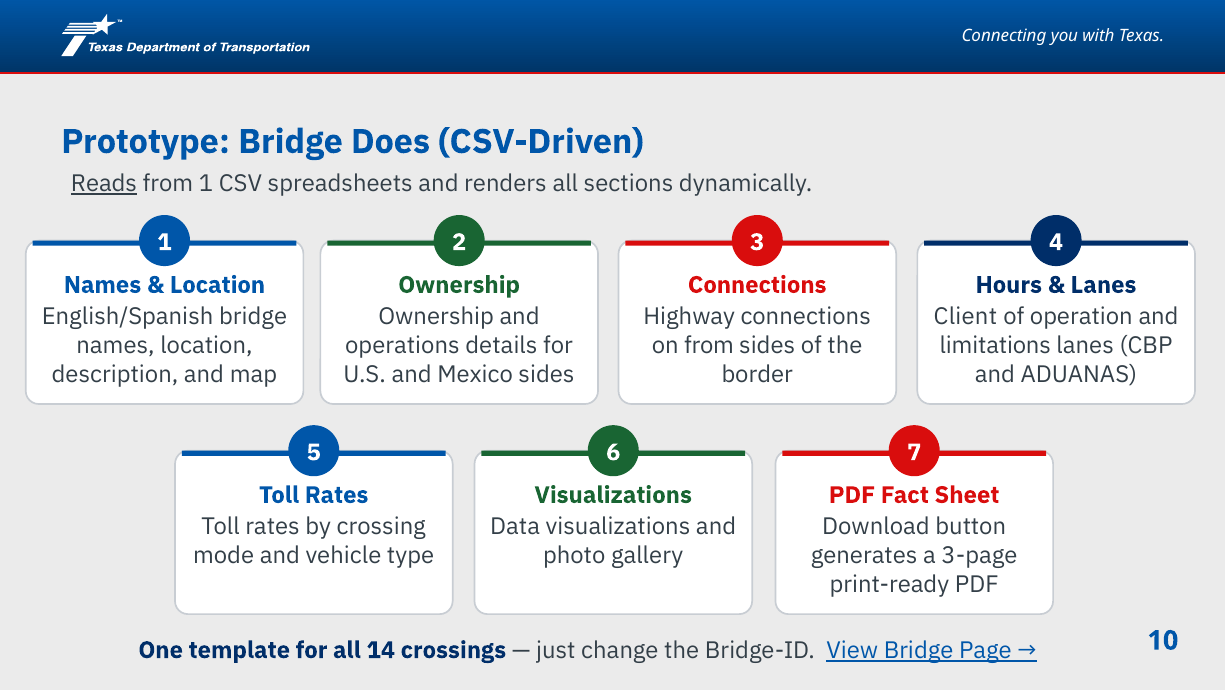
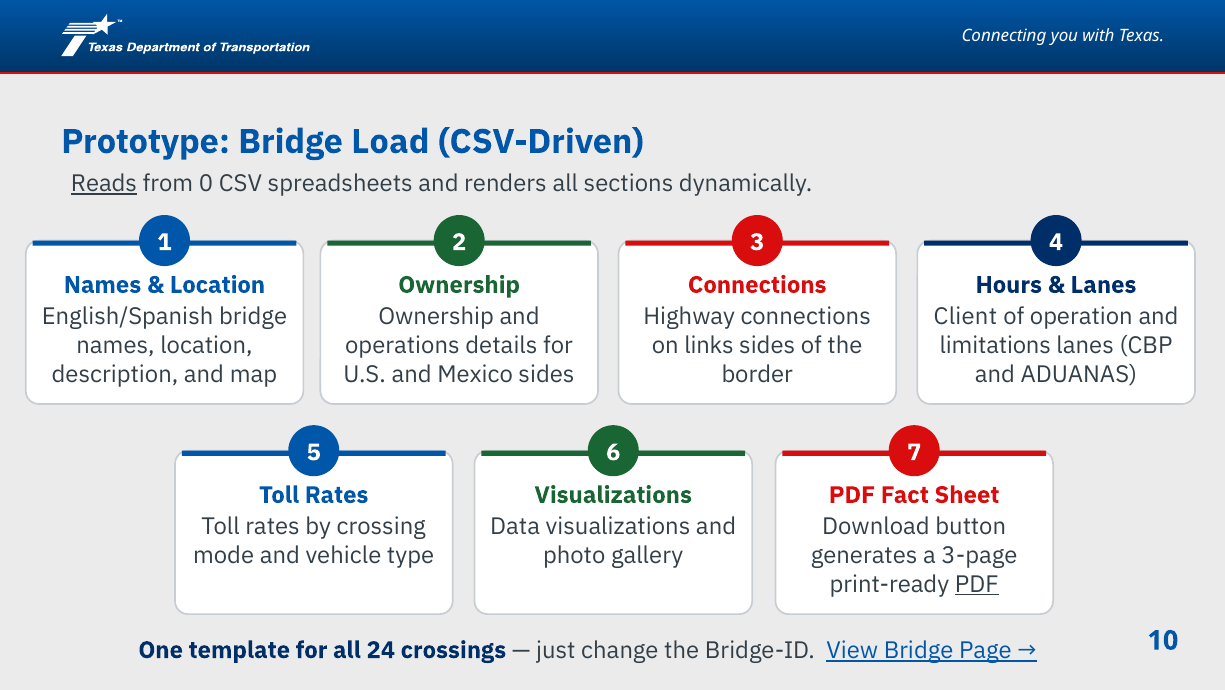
Does: Does -> Load (390, 142)
from 1: 1 -> 0 (206, 184)
on from: from -> links (709, 345)
PDF underline: none -> present (977, 584)
14: 14 -> 24 (381, 650)
